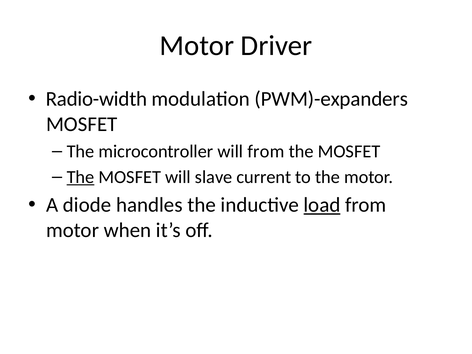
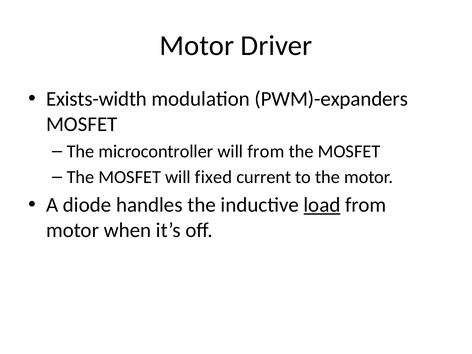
Radio-width: Radio-width -> Exists-width (96, 99)
The underline: present -> none (80, 177)
slave: slave -> fixed (214, 177)
